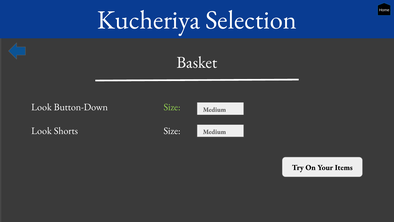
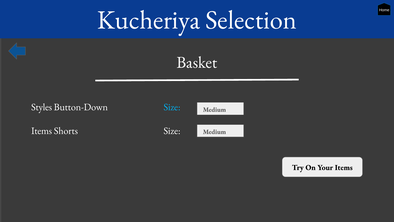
Look: Look -> Styles (42, 107)
Size colour: light green -> light blue (172, 107)
Look: Look -> Items (42, 131)
